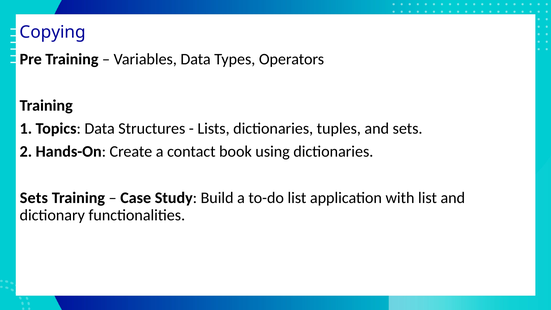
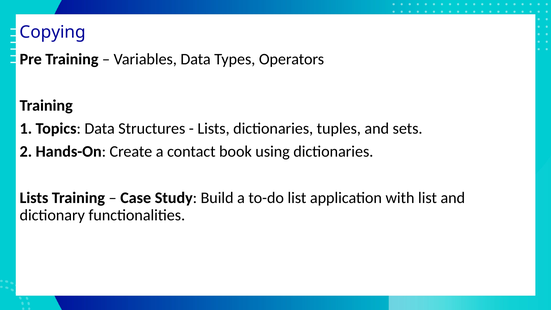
Sets: Sets -> Lists (34, 198)
